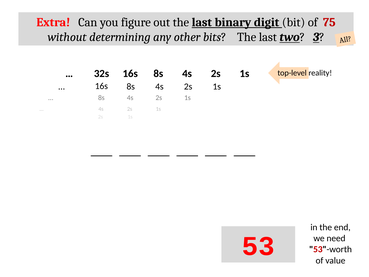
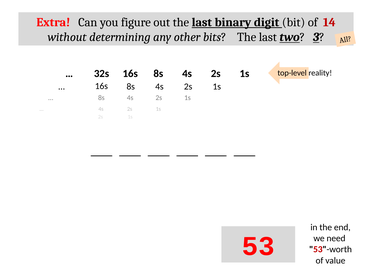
75: 75 -> 14 (329, 22)
